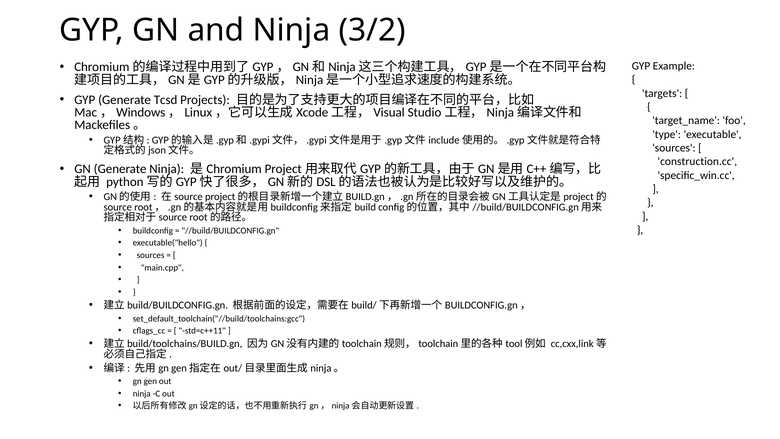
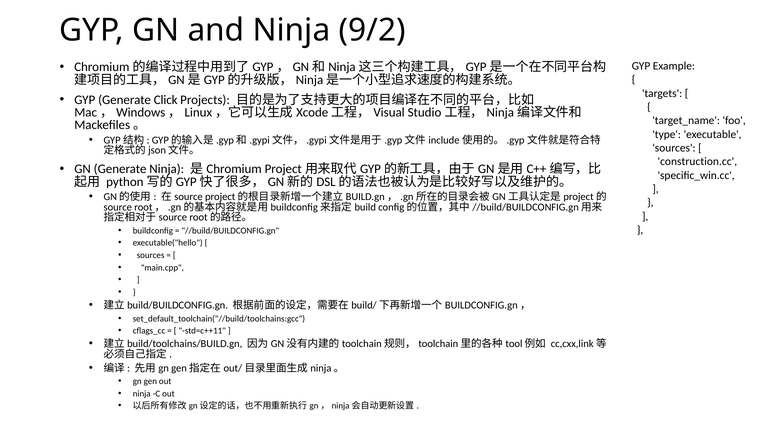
3/2: 3/2 -> 9/2 (372, 30)
Tcsd: Tcsd -> Click (166, 100)
